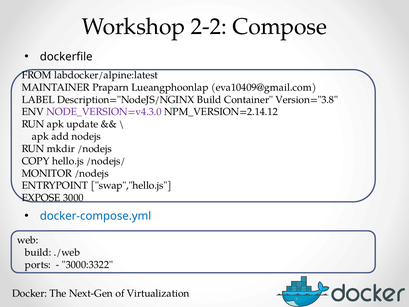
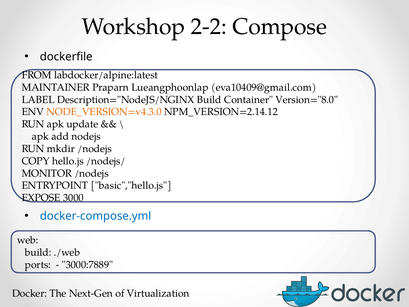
Version="3.8: Version="3.8 -> Version="8.0 (307, 100)
NODE_VERSION=v4.3.0 colour: purple -> orange (104, 112)
swap","hello.js: swap","hello.js -> basic","hello.js (131, 185)
3000:3322: 3000:3322 -> 3000:7889 (87, 265)
